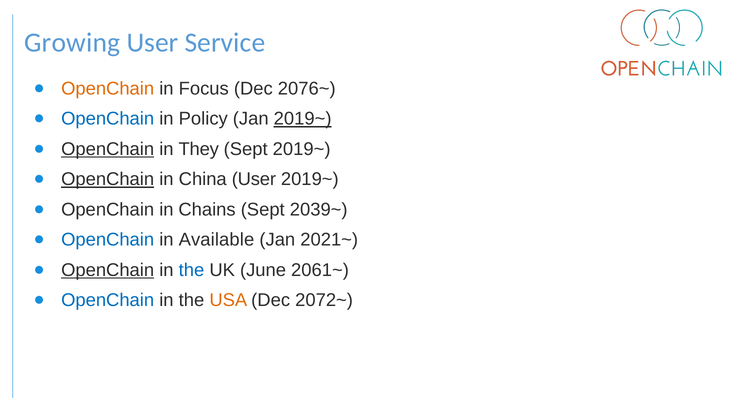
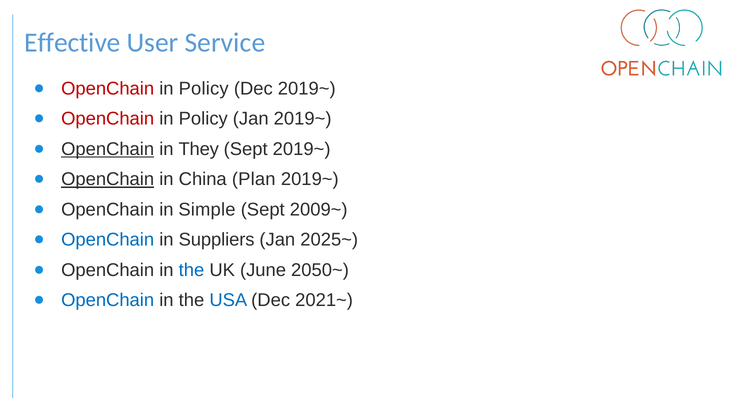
Growing: Growing -> Effective (72, 42)
OpenChain colour: orange -> red (108, 89)
Focus: Focus -> Policy (204, 89)
Dec 2076~: 2076~ -> 2019~ (307, 89)
OpenChain colour: blue -> red (108, 119)
2019~ underline: present -> none (303, 119)
China User: User -> Plan (254, 179)
Chains: Chains -> Simple (207, 210)
2039~: 2039~ -> 2009~ (319, 210)
Available: Available -> Suppliers (217, 240)
2021~: 2021~ -> 2025~ (329, 240)
OpenChain underline: present -> none (108, 270)
2061~: 2061~ -> 2050~ (320, 270)
USA colour: orange -> blue (228, 300)
2072~: 2072~ -> 2021~ (324, 300)
